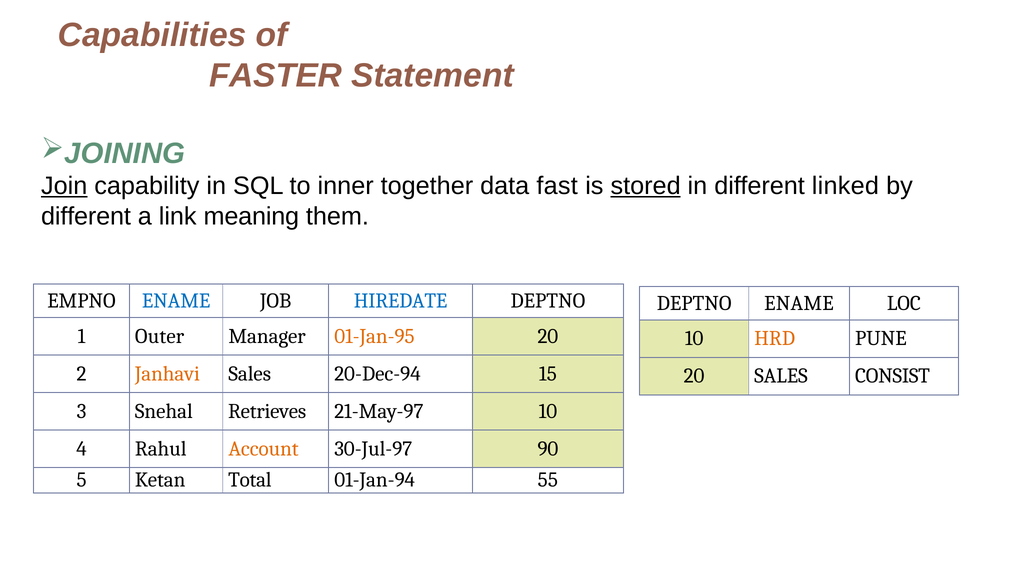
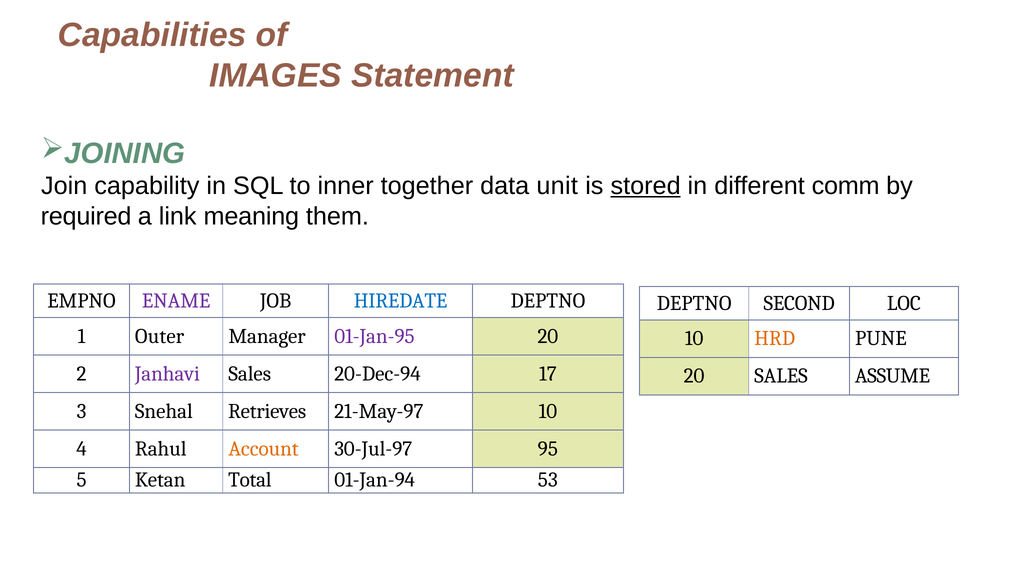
FASTER: FASTER -> IMAGES (276, 76)
Join underline: present -> none (64, 186)
fast: fast -> unit (557, 186)
linked: linked -> comm (846, 186)
different: different -> required (86, 216)
ENAME colour: blue -> purple (176, 300)
DEPTNO ENAME: ENAME -> SECOND (799, 303)
01-Jan-95 colour: orange -> purple (374, 336)
Janhavi colour: orange -> purple (167, 373)
15: 15 -> 17 (548, 373)
CONSIST: CONSIST -> ASSUME (893, 376)
90: 90 -> 95 (548, 448)
55: 55 -> 53 (548, 480)
